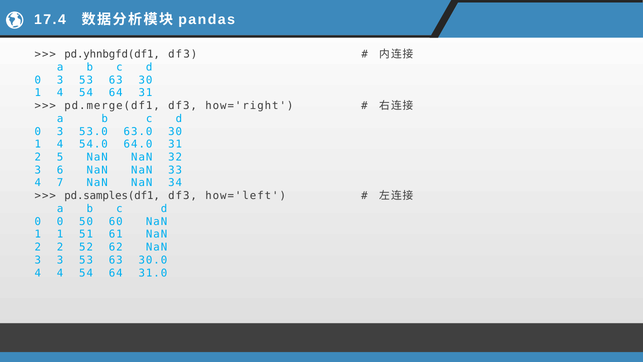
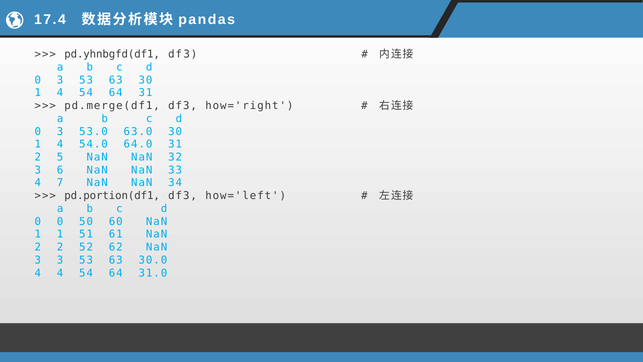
pd.samples(df1: pd.samples(df1 -> pd.portion(df1 (112, 196)
